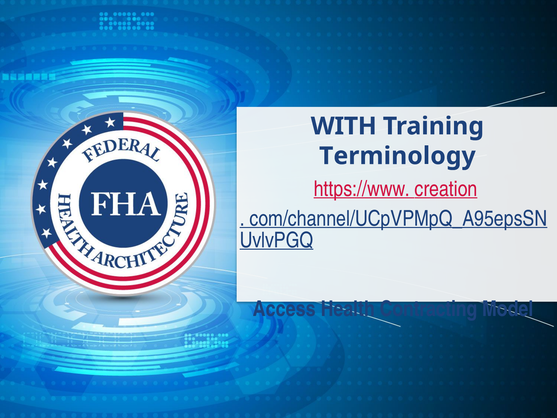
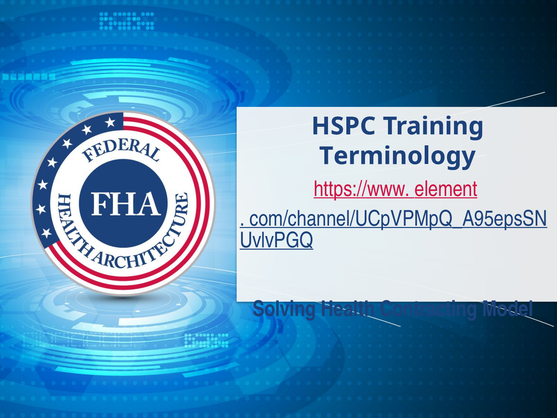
WITH: WITH -> HSPC (344, 126)
creation: creation -> element (446, 189)
Access: Access -> Solving (284, 309)
